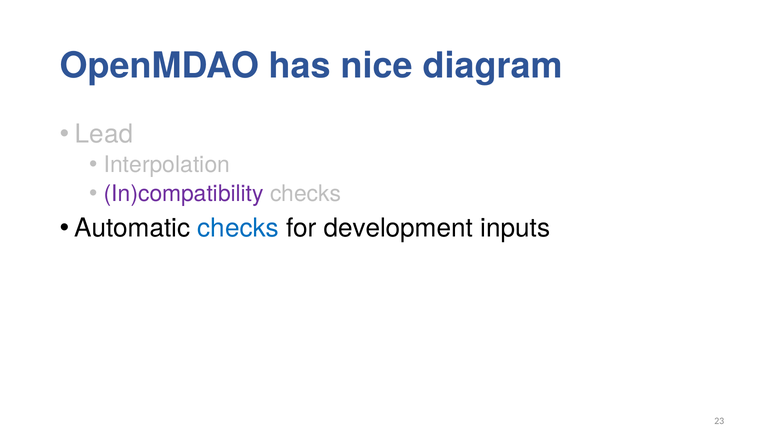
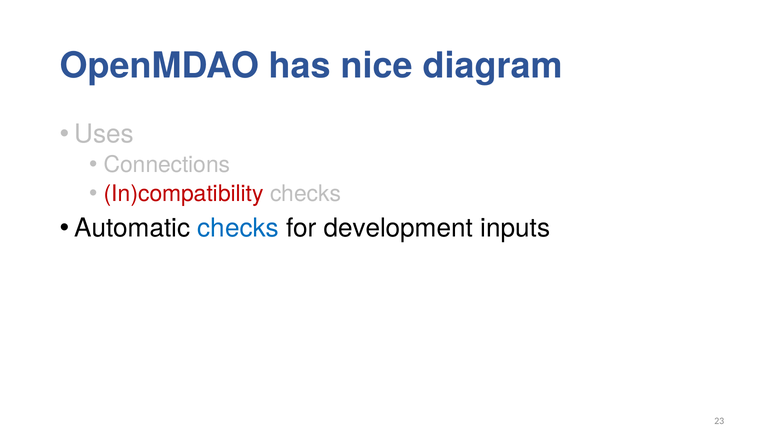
Lead: Lead -> Uses (104, 134)
Interpolation: Interpolation -> Connections (167, 165)
In)compatibility colour: purple -> red (184, 194)
